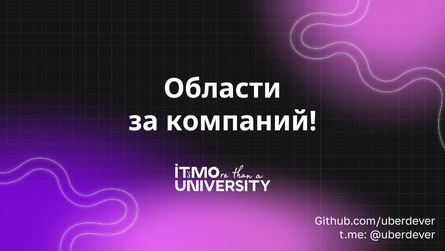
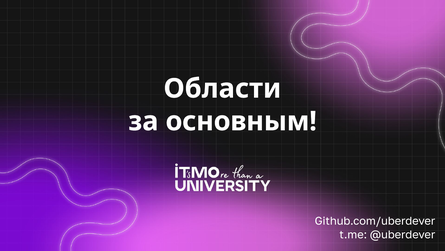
компаний: компаний -> основным (241, 121)
